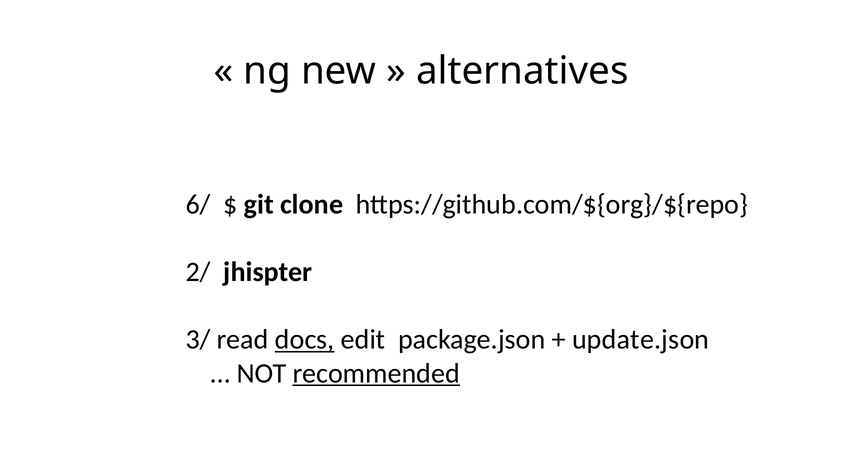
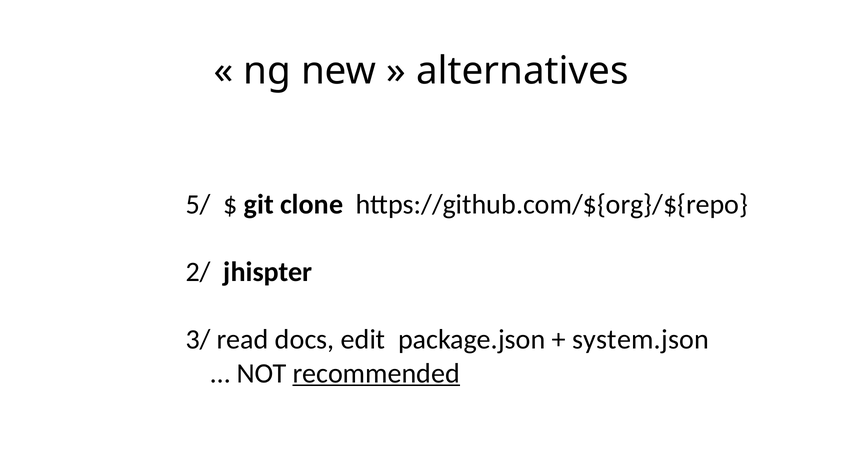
6/: 6/ -> 5/ (198, 205)
docs underline: present -> none (305, 340)
update.json: update.json -> system.json (641, 340)
